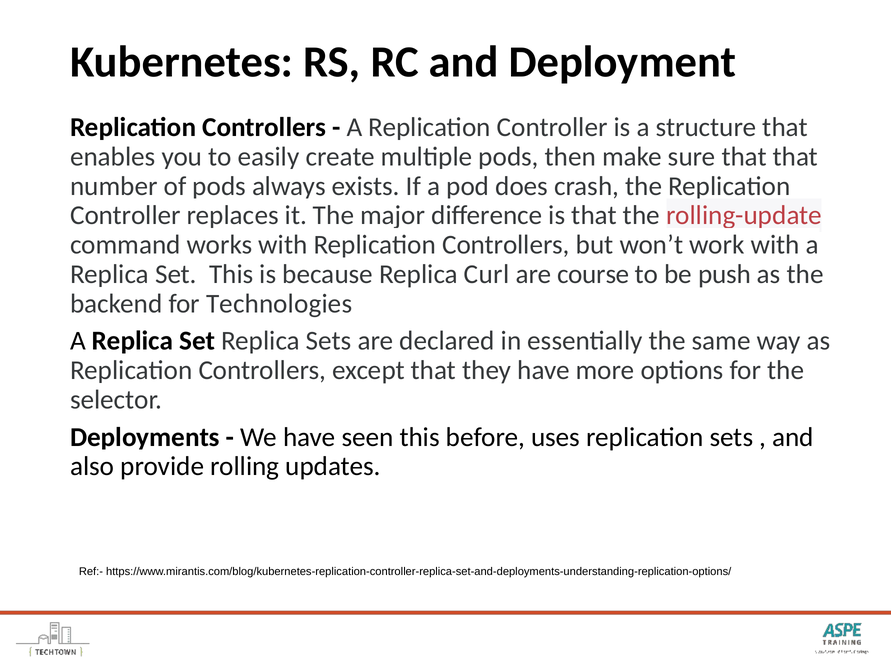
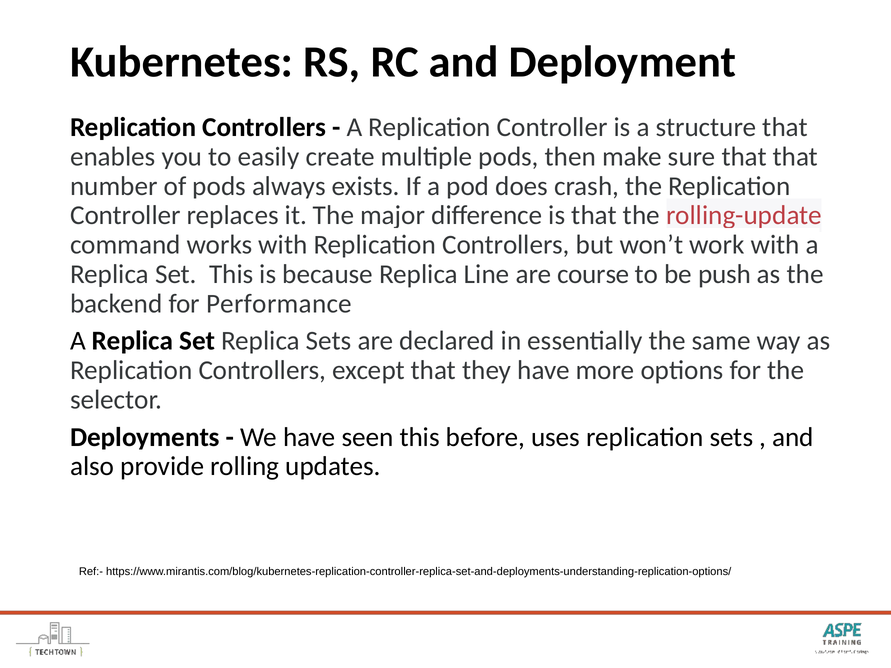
Curl: Curl -> Line (487, 274)
Technologies: Technologies -> Performance (279, 304)
